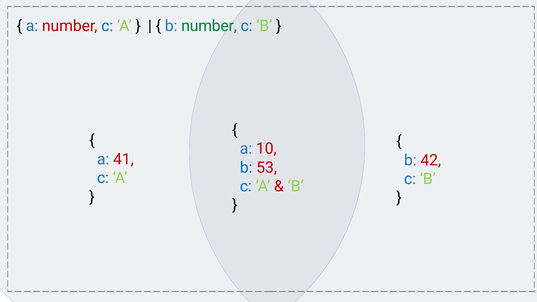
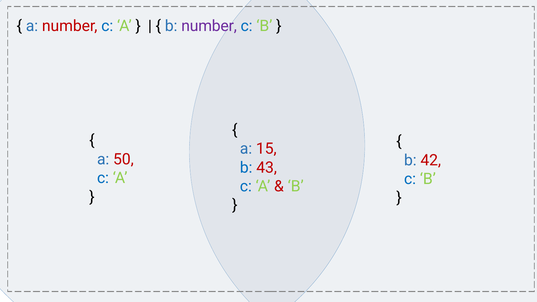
number colour: green -> purple (209, 26)
10: 10 -> 15 (266, 149)
41: 41 -> 50 (123, 159)
53: 53 -> 43 (267, 168)
